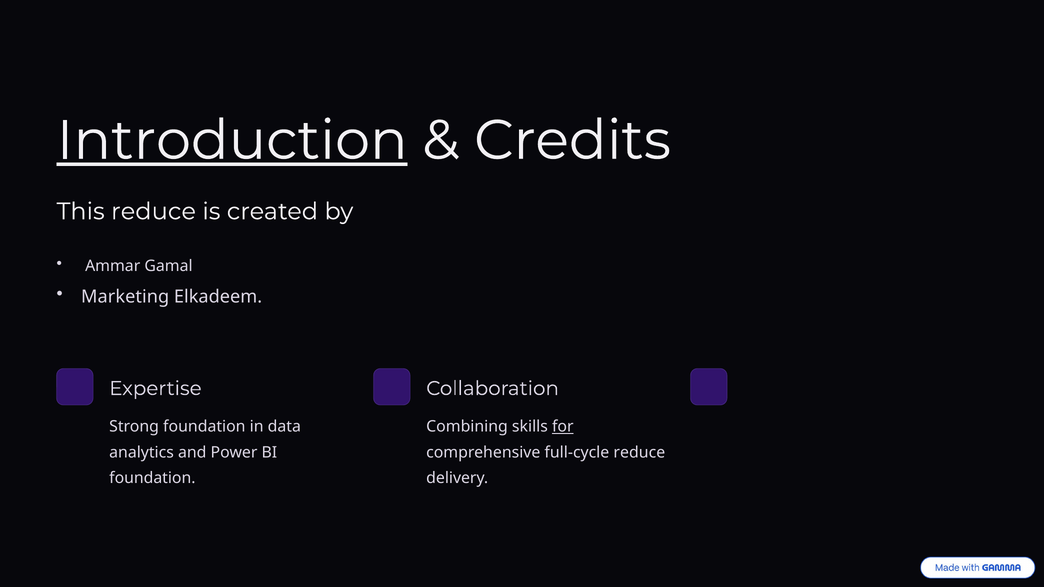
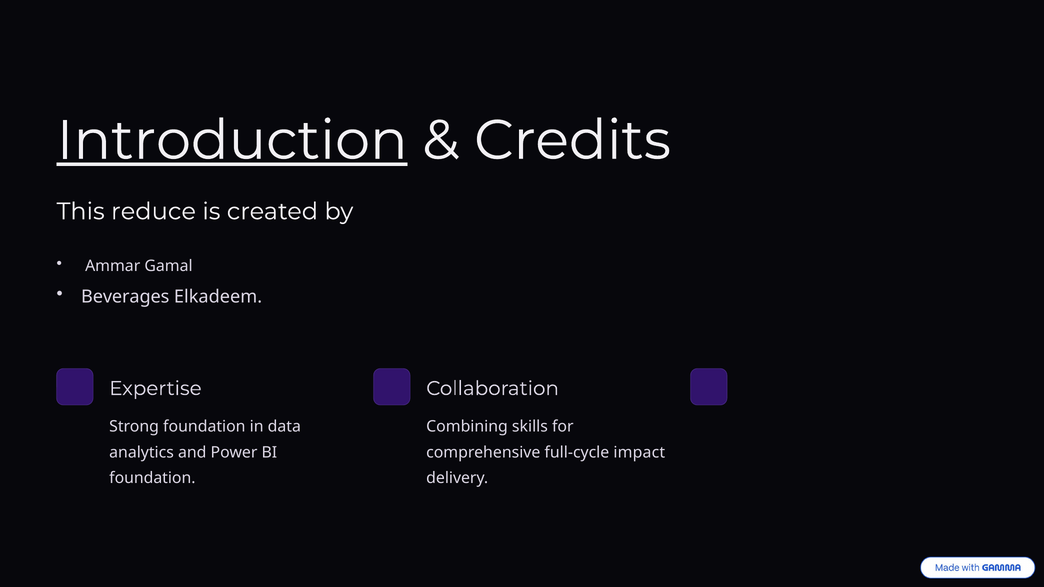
Marketing: Marketing -> Beverages (125, 297)
for underline: present -> none (563, 427)
full-cycle reduce: reduce -> impact (639, 452)
